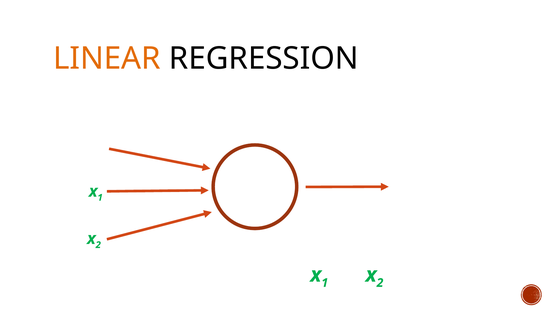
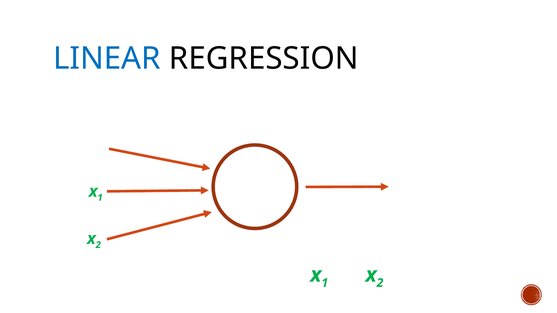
LINEAR colour: orange -> blue (107, 59)
